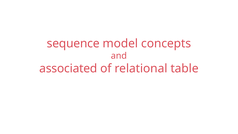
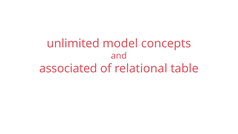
sequence: sequence -> unlimited (73, 43)
